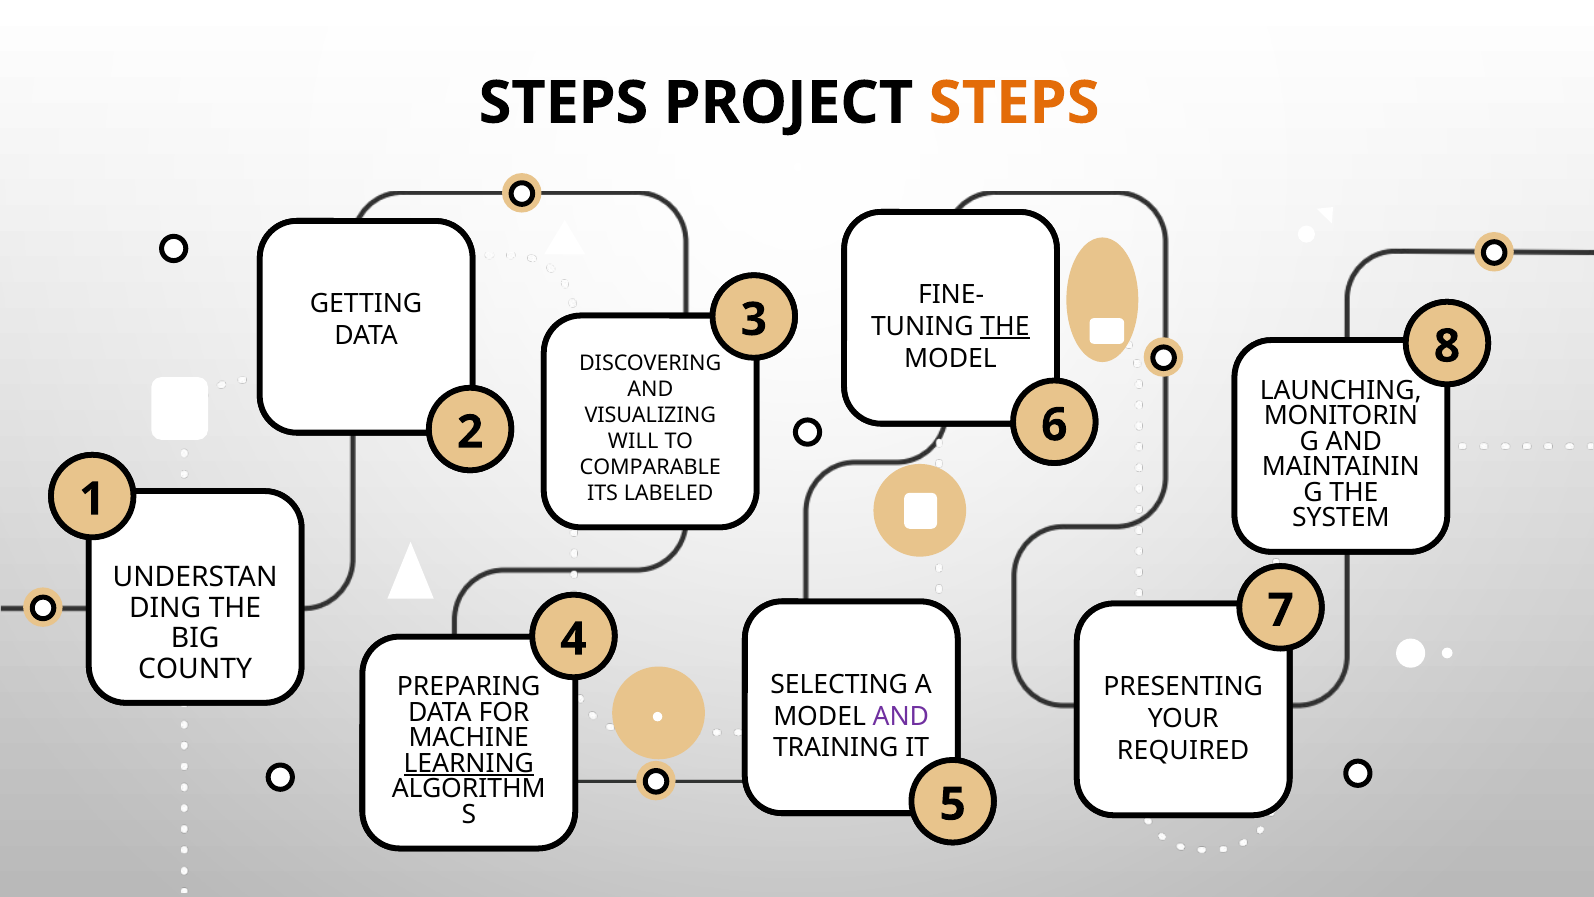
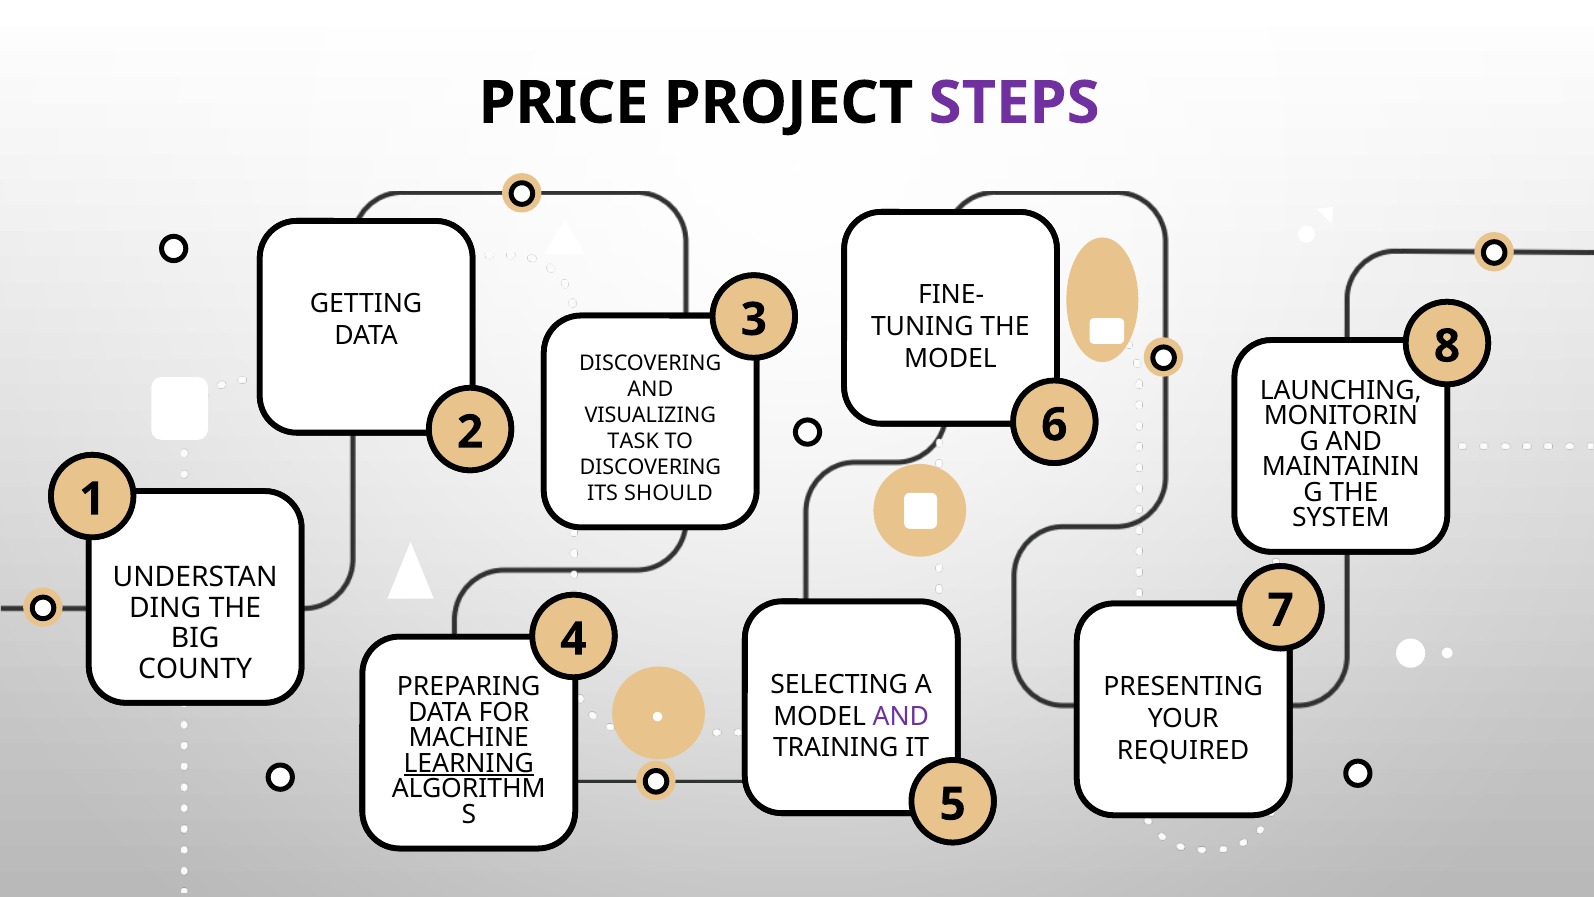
STEPS: STEPS -> PRICE (563, 103)
STEPS colour: orange -> purple (1014, 103)
THE underline: present -> none (1005, 327)
WILL: WILL -> TASK (633, 441)
COMPARABLE: COMPARABLE -> DISCOVERING (650, 467)
LABELED: LABELED -> SHOULD (668, 493)
